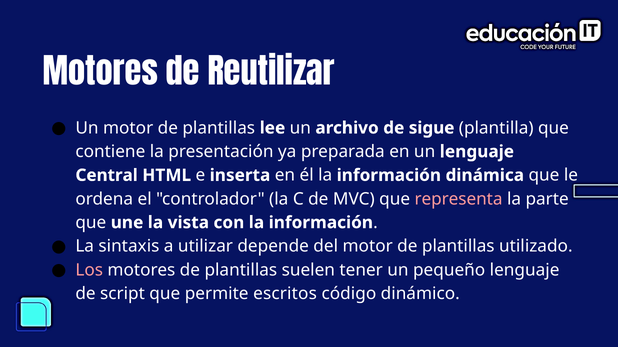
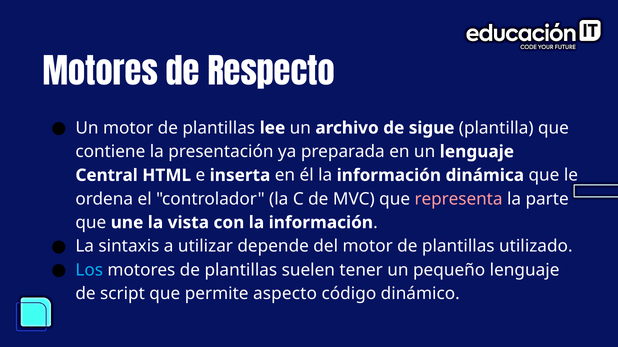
Reutilizar: Reutilizar -> Respecto (271, 73)
Los colour: pink -> light blue (89, 270)
escritos: escritos -> aspecto (285, 294)
